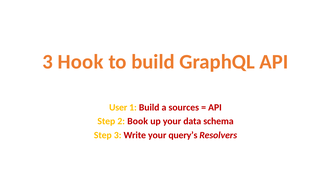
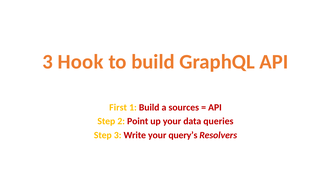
User: User -> First (118, 108)
Book: Book -> Point (138, 121)
schema: schema -> queries (218, 121)
